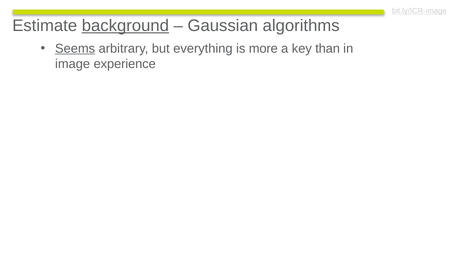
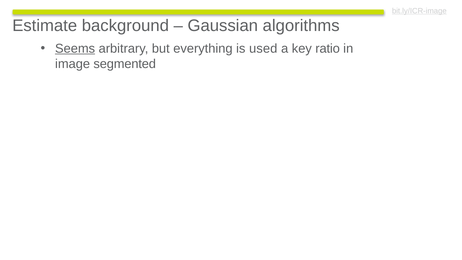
background underline: present -> none (125, 26)
more: more -> used (263, 49)
than: than -> ratio (328, 49)
experience: experience -> segmented (125, 64)
